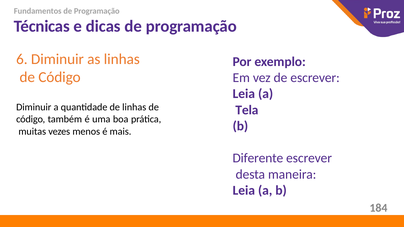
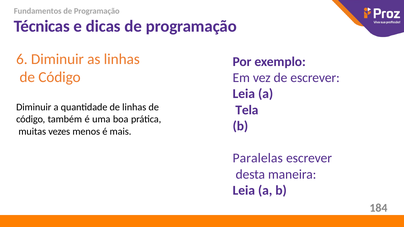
Diferente: Diferente -> Paralelas (258, 158)
